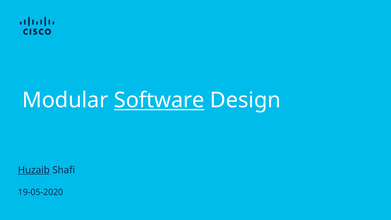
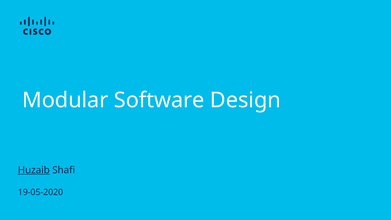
Software underline: present -> none (159, 100)
